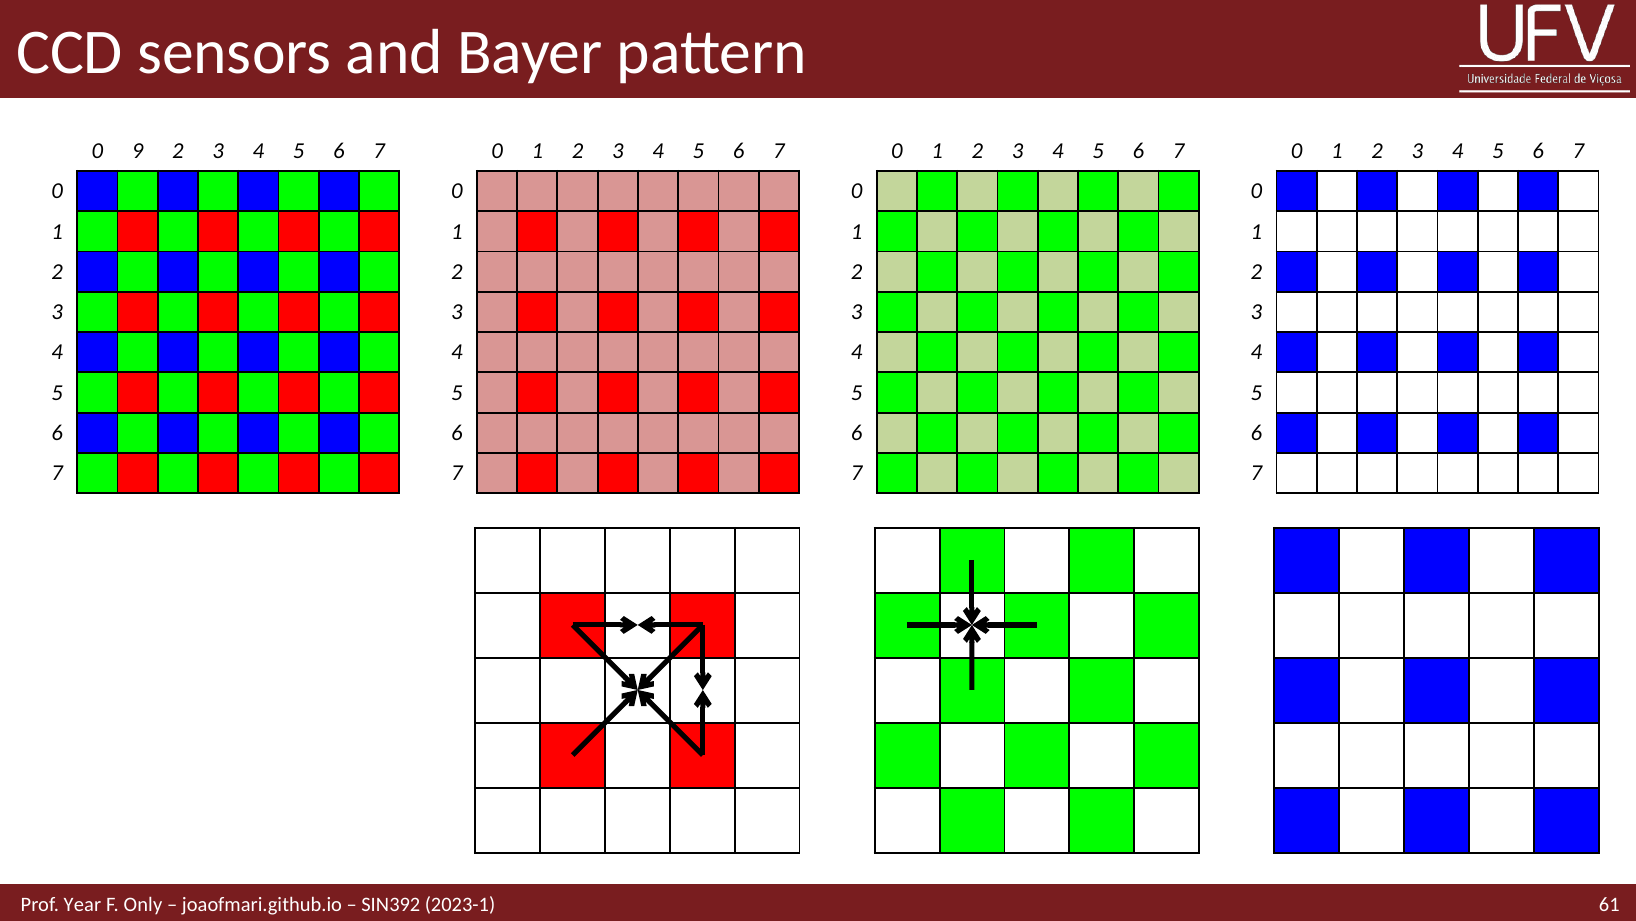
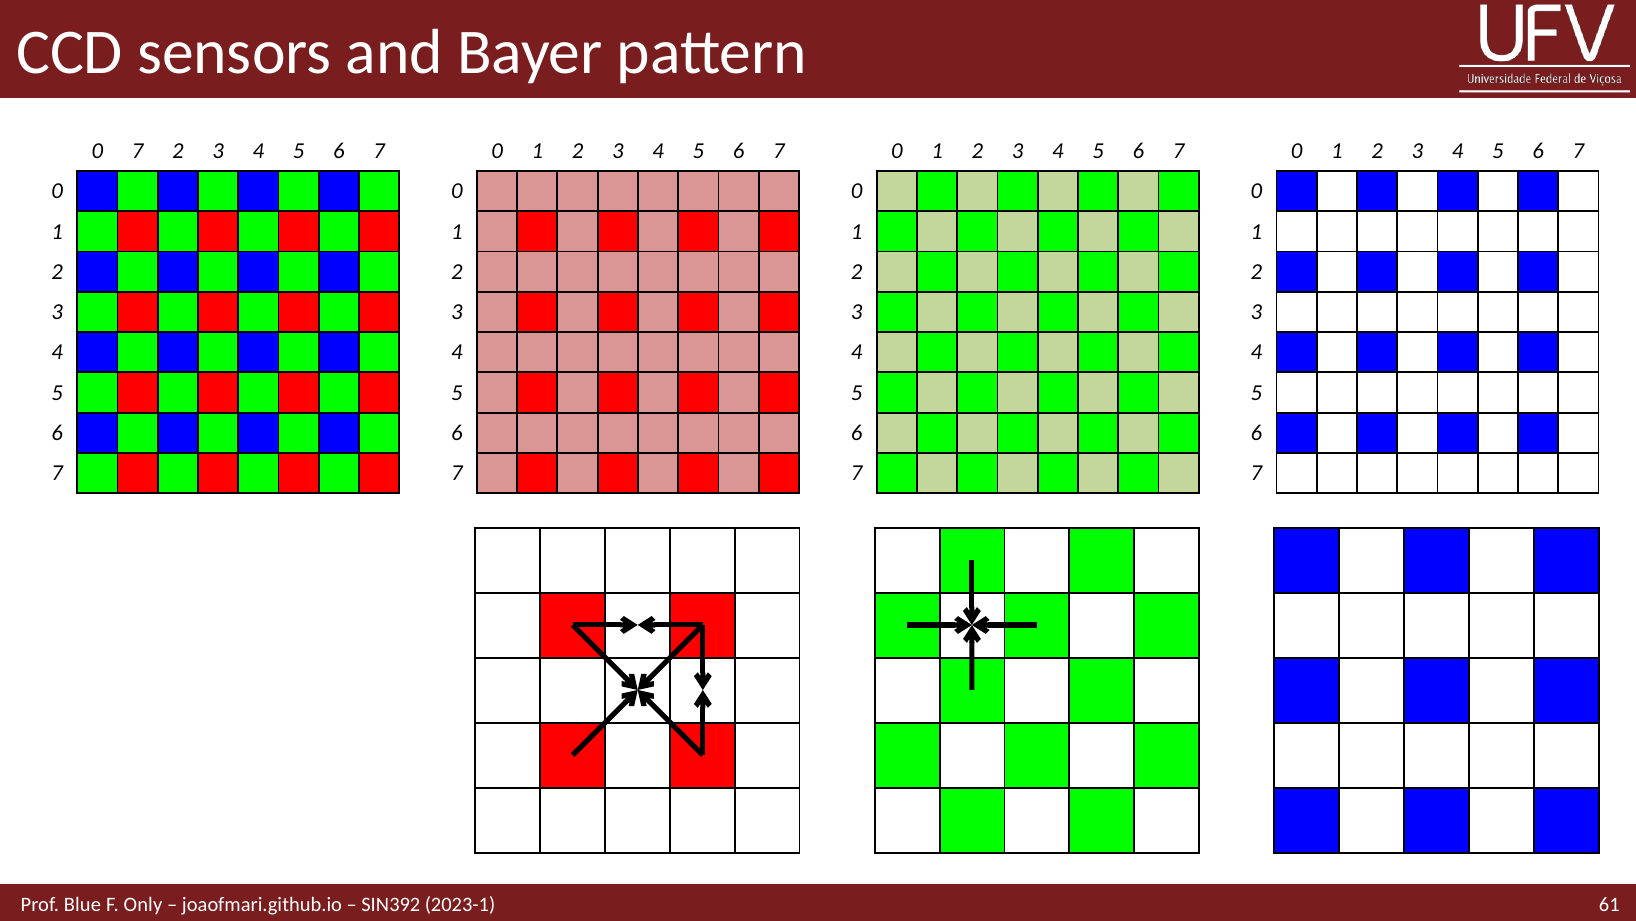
0 9: 9 -> 7 (138, 151)
Year: Year -> Blue (82, 904)
